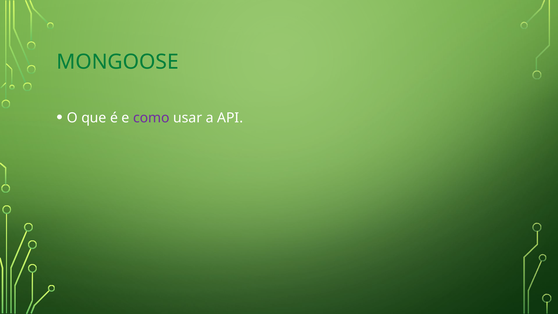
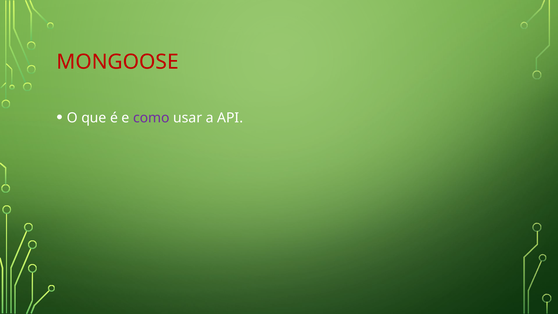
MONGOOSE colour: green -> red (118, 62)
